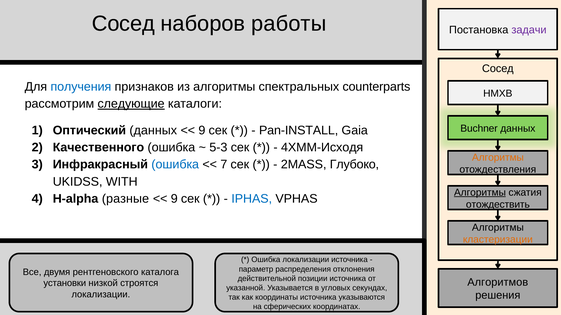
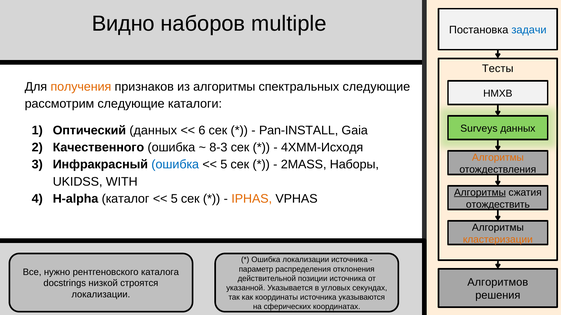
Сосед: Сосед -> Видно (123, 24)
работы: работы -> multiple (289, 24)
задачи colour: purple -> blue (529, 30)
Сосед: Сосед -> Тесты (498, 69)
получения colour: blue -> orange (81, 87)
спектральных counterparts: counterparts -> следующие (376, 87)
следующие underline: present -> none (131, 104)
Buchner: Buchner -> Surveys (479, 129)
9: 9 -> 6 (202, 131)
5-3: 5-3 -> 8-3 (218, 148)
7: 7 -> 5 (224, 165)
Глубоко: Глубоко -> Наборы (354, 165)
разные: разные -> каталог (126, 199)
9: 9 -> 5 (174, 199)
IPHAS colour: blue -> orange (252, 199)
двумя: двумя -> нужно (57, 273)
установки: установки -> docstrings (65, 284)
